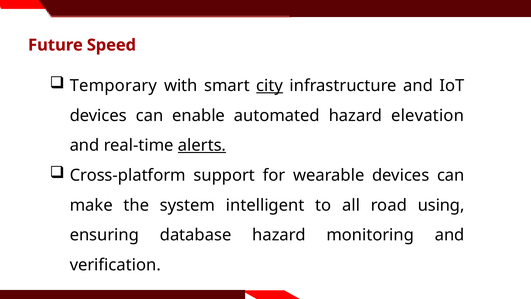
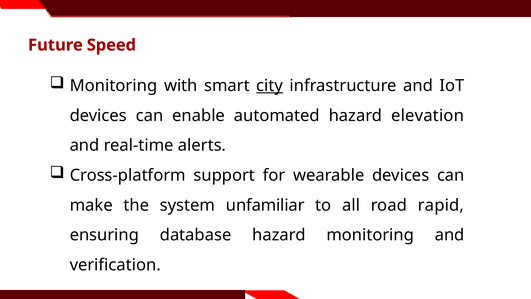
Temporary: Temporary -> Monitoring (114, 86)
alerts underline: present -> none (202, 145)
intelligent: intelligent -> unfamiliar (265, 205)
using: using -> rapid (441, 205)
